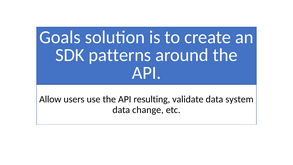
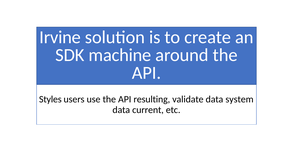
Goals: Goals -> Irvine (60, 37)
patterns: patterns -> machine (120, 55)
Allow: Allow -> Styles (50, 99)
change: change -> current (148, 110)
